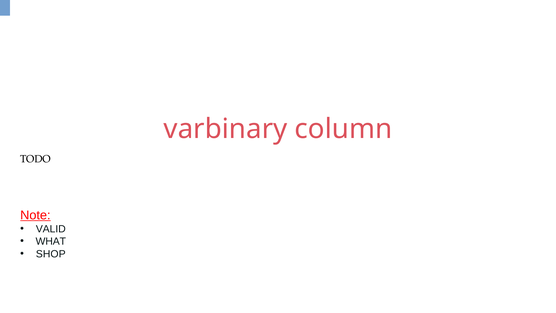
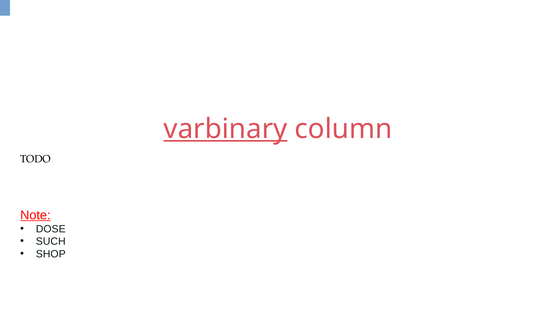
varbinary underline: none -> present (225, 129)
VALID: VALID -> DOSE (51, 229)
WHAT: WHAT -> SUCH (51, 241)
